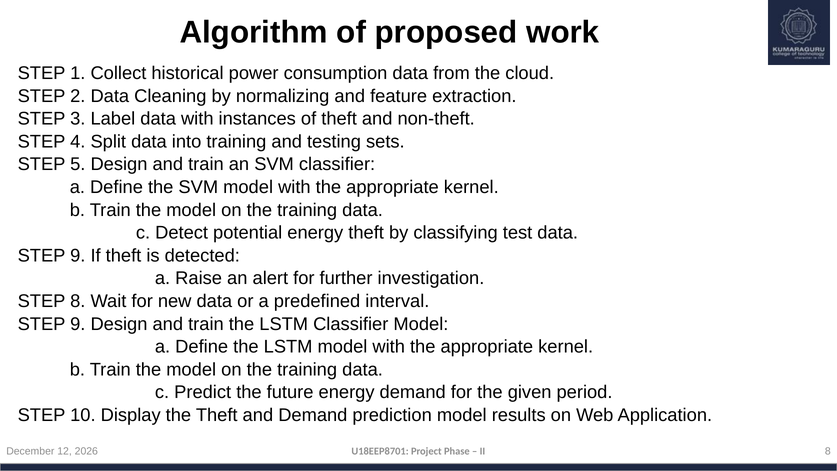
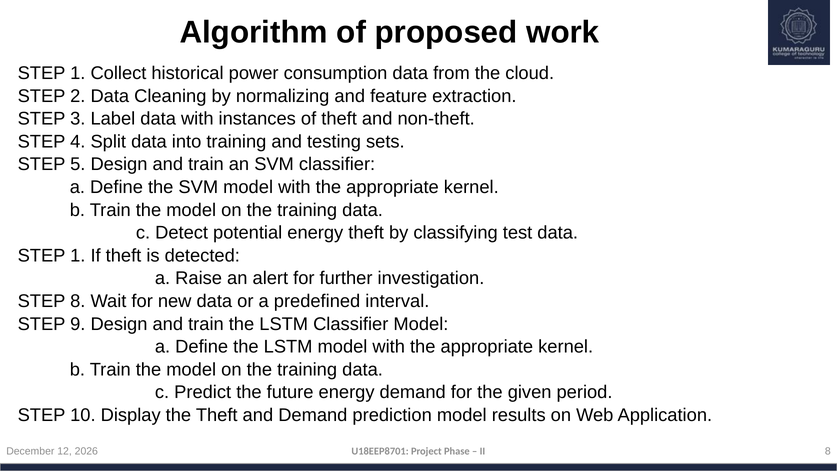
9: 9 -> 1 (78, 256)
